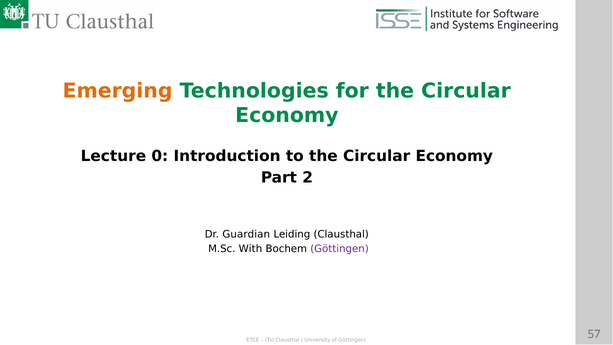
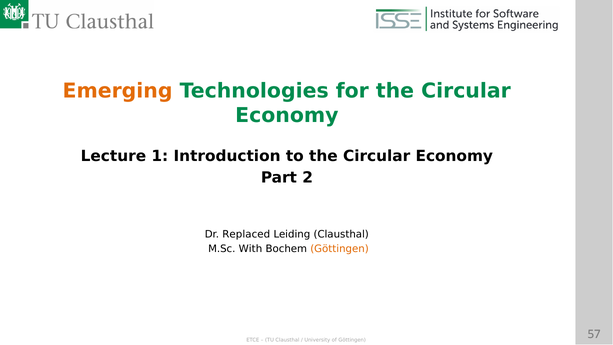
0: 0 -> 1 (160, 156)
Guardian: Guardian -> Replaced (246, 234)
Göttingen colour: purple -> orange (340, 249)
